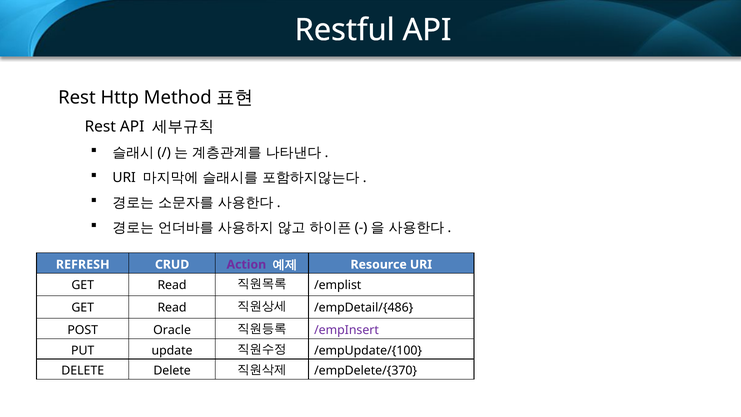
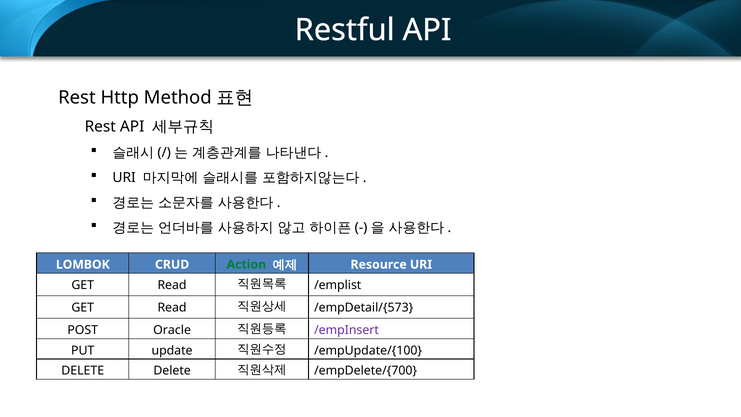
REFRESH: REFRESH -> LOMBOK (83, 264)
Action colour: purple -> green (246, 264)
/empDetail/{486: /empDetail/{486 -> /empDetail/{573 (364, 307)
/empDelete/{370: /empDelete/{370 -> /empDelete/{700 (366, 371)
